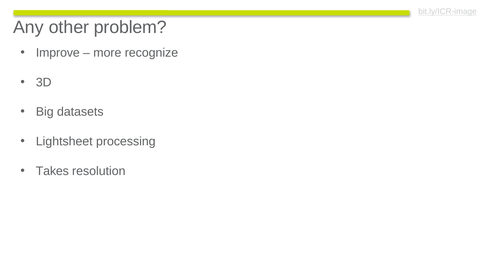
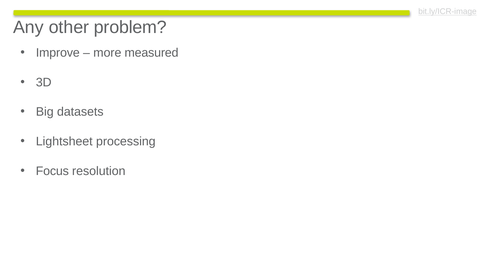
recognize: recognize -> measured (152, 53)
Takes: Takes -> Focus (52, 171)
